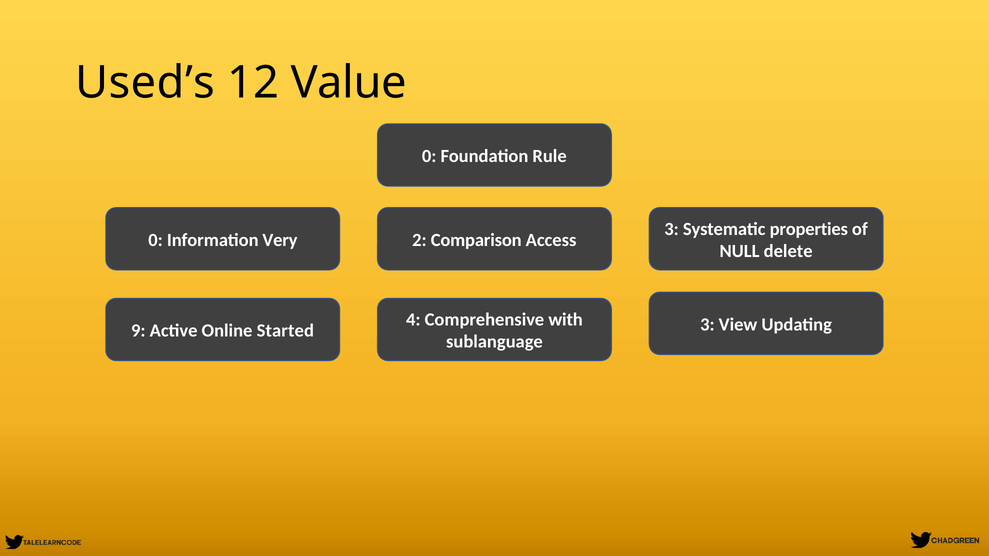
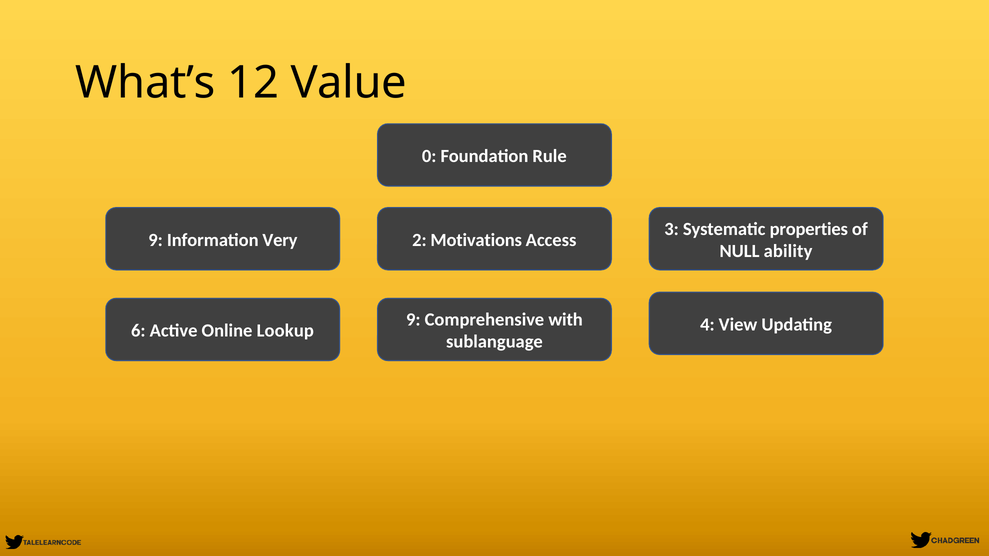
Used’s: Used’s -> What’s (146, 83)
0: 0 -> 9 (156, 240)
Comparison: Comparison -> Motivations (476, 240)
delete: delete -> ability (788, 251)
4: 4 -> 9 (413, 320)
3: 3 -> 4 (707, 325)
9: 9 -> 6 (138, 331)
Started: Started -> Lookup (285, 331)
